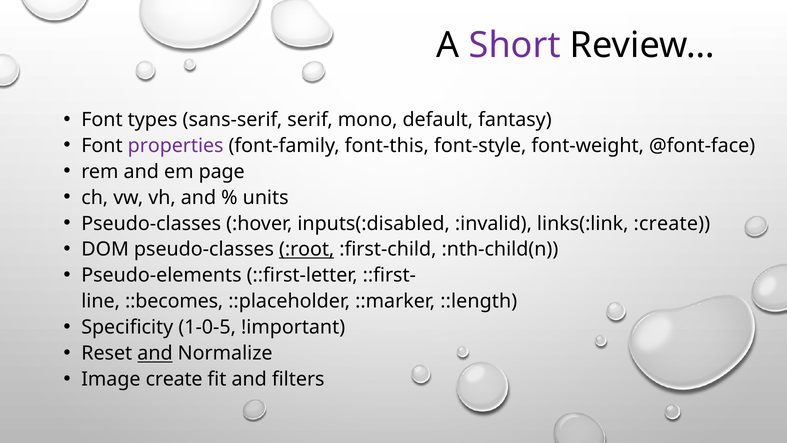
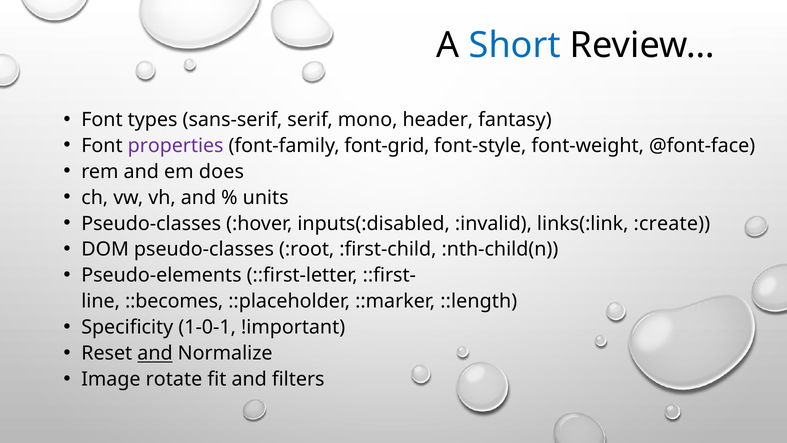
Short colour: purple -> blue (515, 45)
default: default -> header (438, 120)
font-this: font-this -> font-grid (387, 145)
page: page -> does (221, 171)
:root underline: present -> none (307, 249)
1-0-5: 1-0-5 -> 1-0-1 (207, 327)
create: create -> rotate (174, 379)
